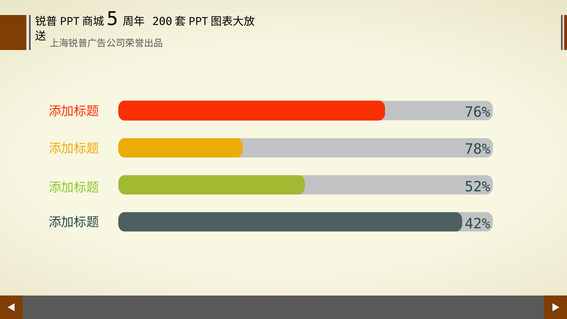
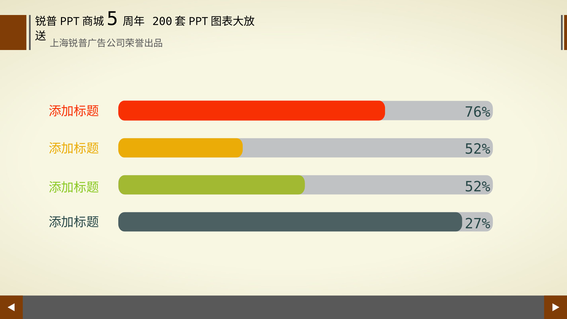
78%: 78% -> 52% (478, 149)
42%: 42% -> 27% (478, 224)
